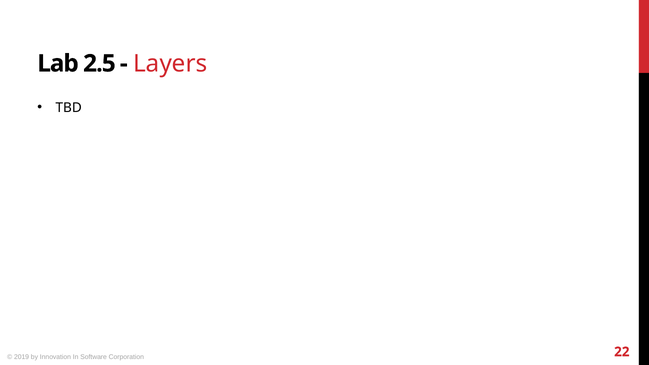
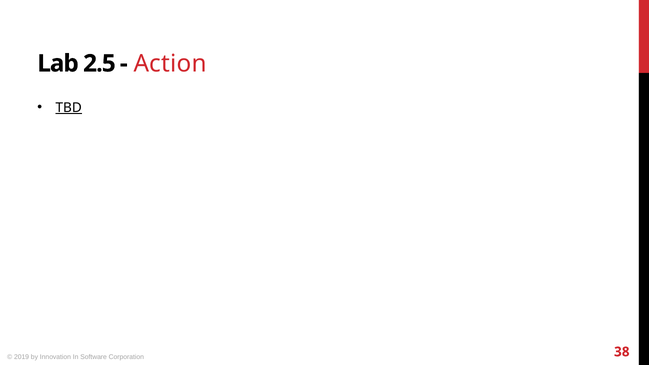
Layers: Layers -> Action (170, 64)
TBD underline: none -> present (69, 108)
22: 22 -> 38 (622, 352)
